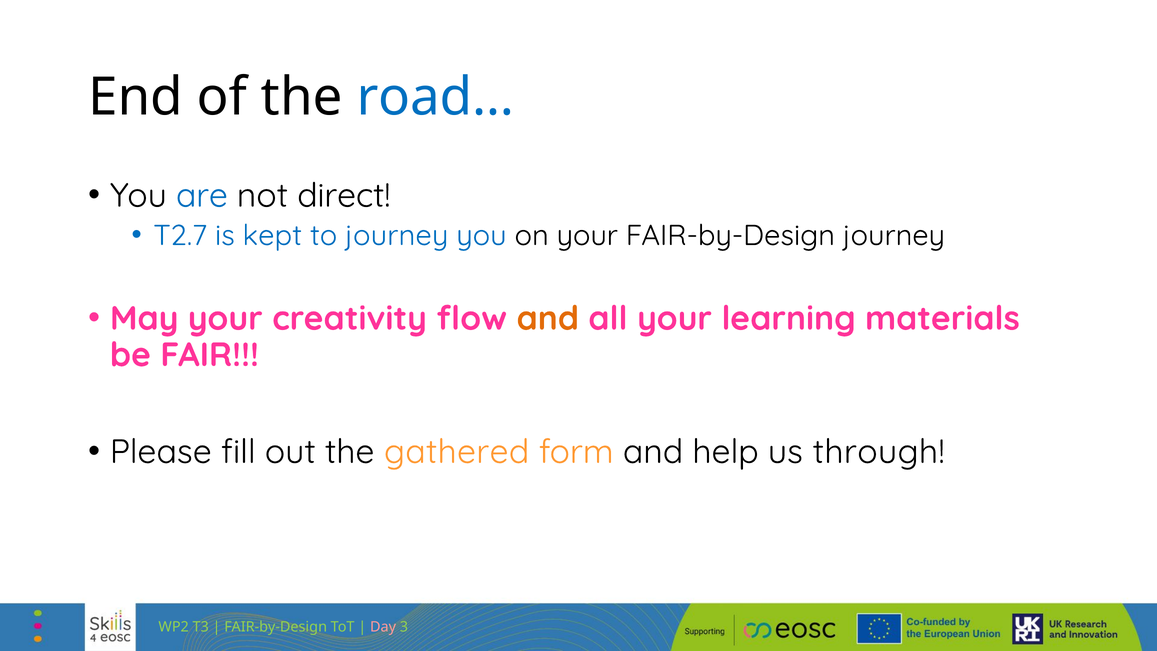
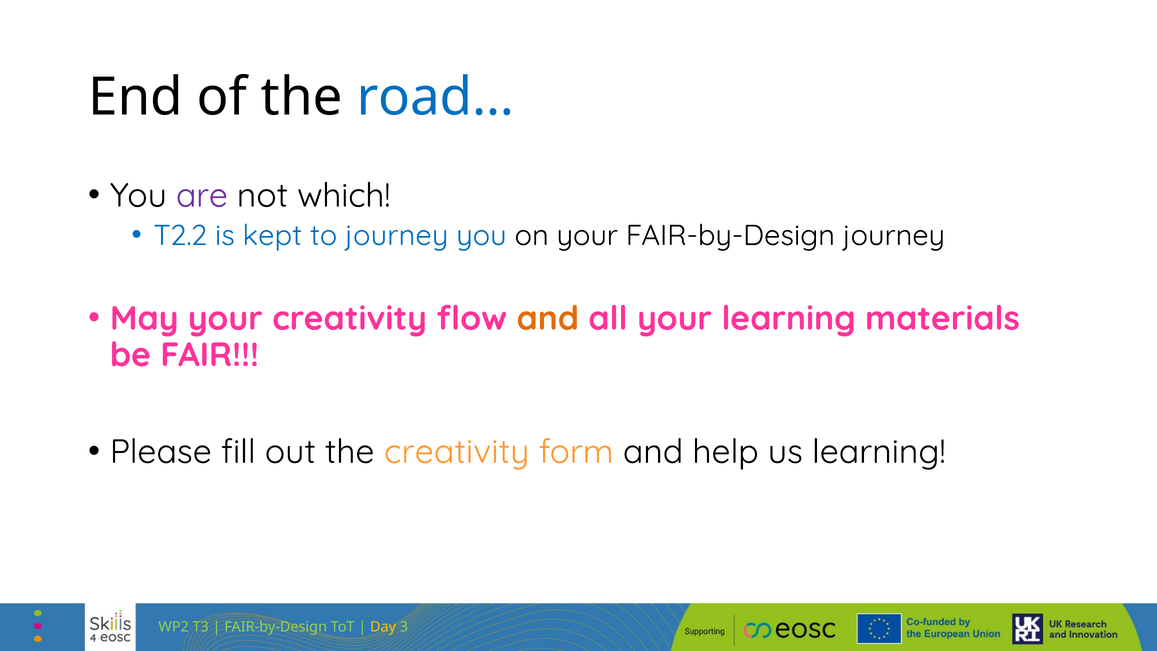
are colour: blue -> purple (202, 196)
direct: direct -> which (344, 196)
T2.7: T2.7 -> T2.2 (180, 235)
the gathered: gathered -> creativity (457, 452)
us through: through -> learning (879, 452)
Day colour: pink -> yellow (383, 627)
